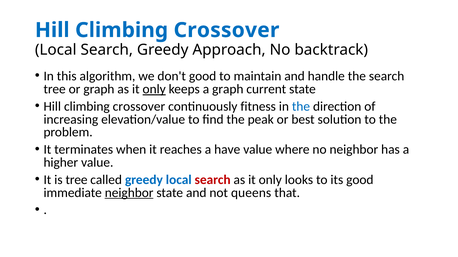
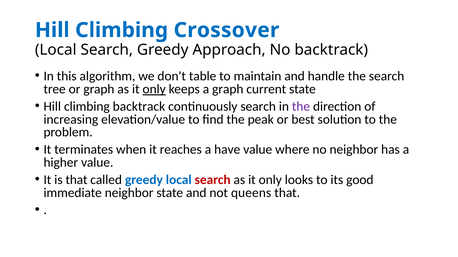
don't good: good -> table (203, 76)
crossover: crossover -> backtrack (139, 107)
continuously fitness: fitness -> search (258, 107)
the colour: blue -> purple (301, 107)
is tree: tree -> that (77, 180)
neighbor underline: present -> none (129, 193)
